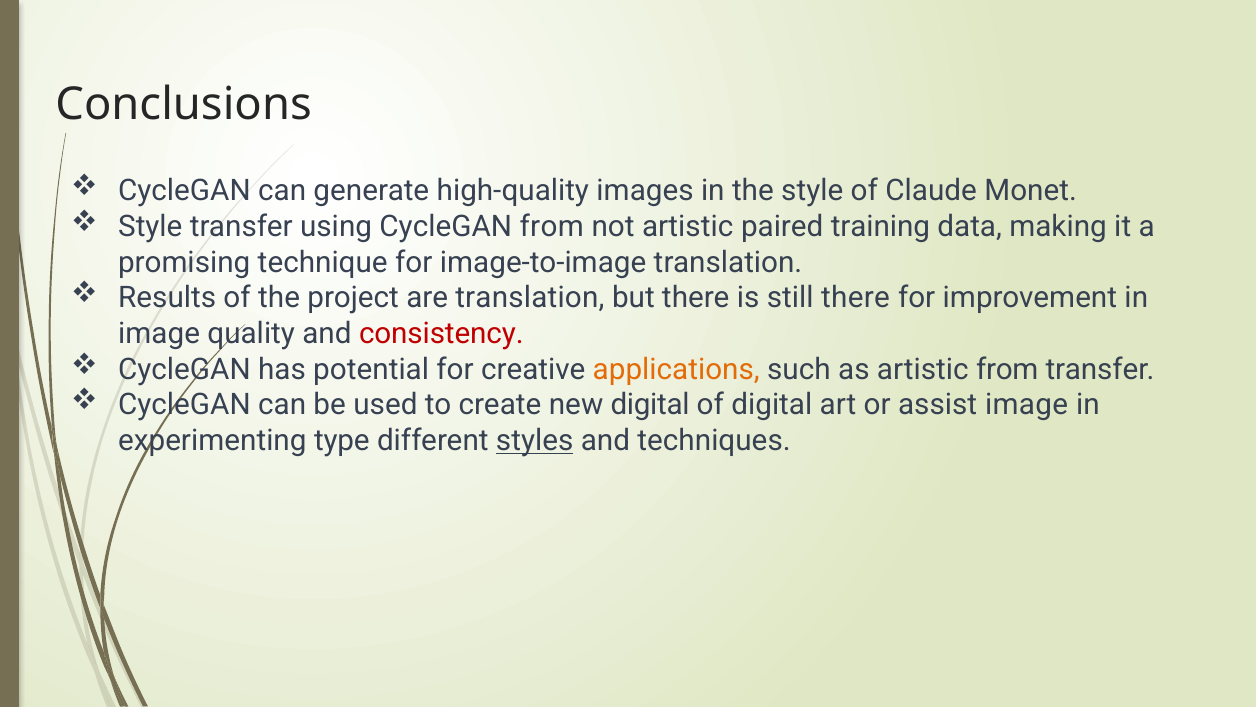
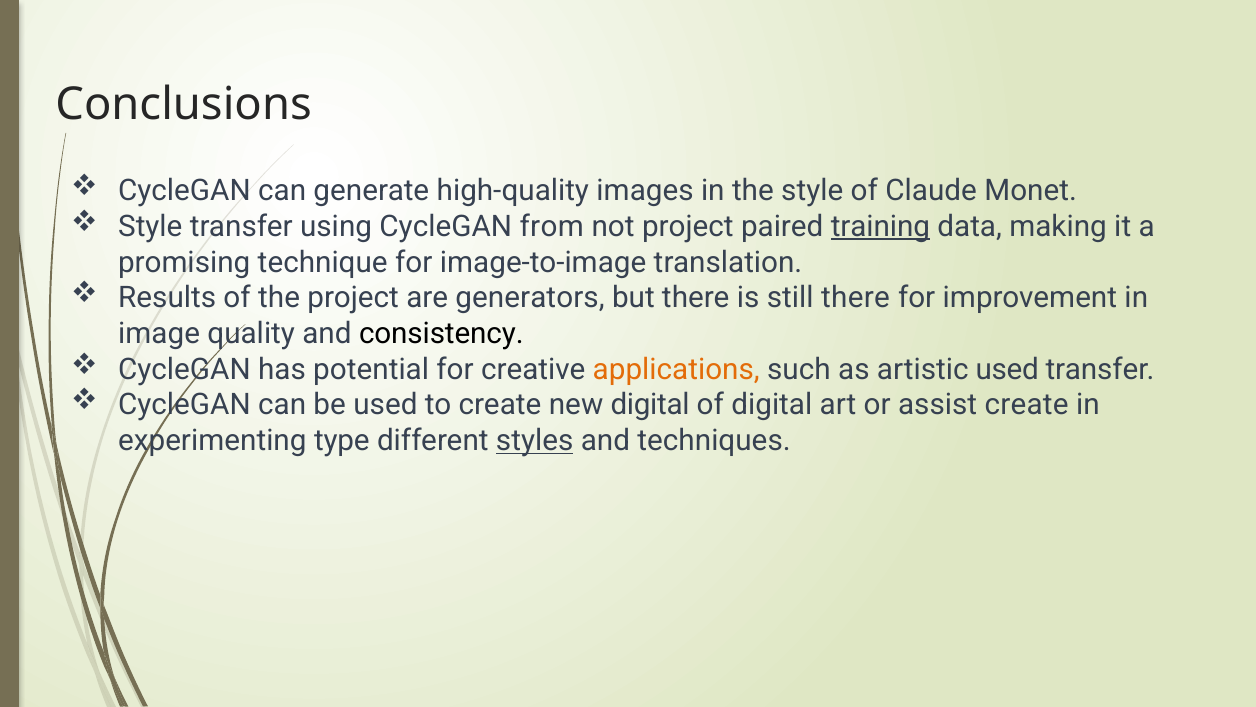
not artistic: artistic -> project (688, 226)
training underline: none -> present (880, 226)
are translation: translation -> generators (530, 298)
consistency colour: red -> black (441, 333)
artistic from: from -> used (1007, 369)
assist image: image -> create (1027, 405)
